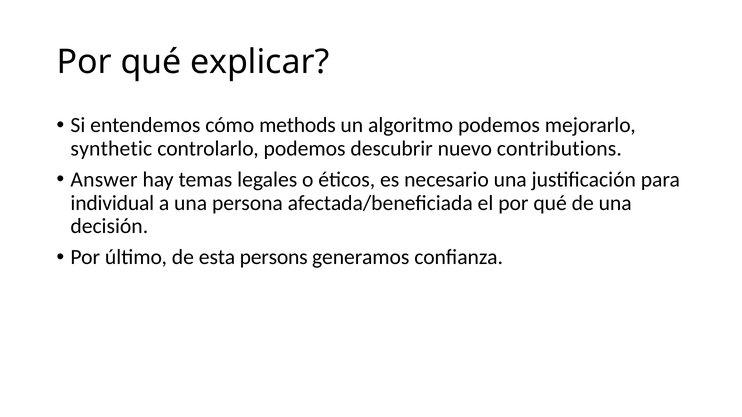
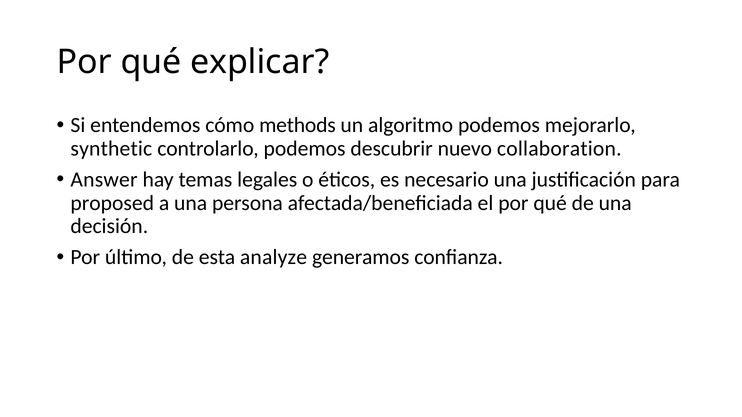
contributions: contributions -> collaboration (559, 149)
individual: individual -> proposed (112, 203)
persons: persons -> analyze (274, 258)
